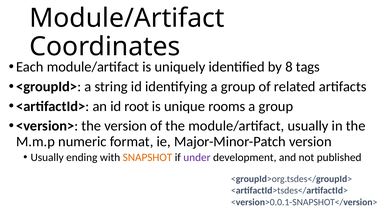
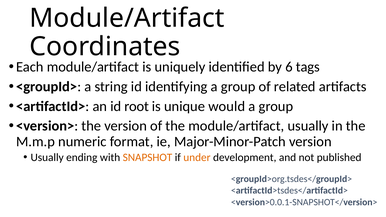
8: 8 -> 6 (289, 67)
rooms: rooms -> would (227, 106)
under colour: purple -> orange (197, 158)
